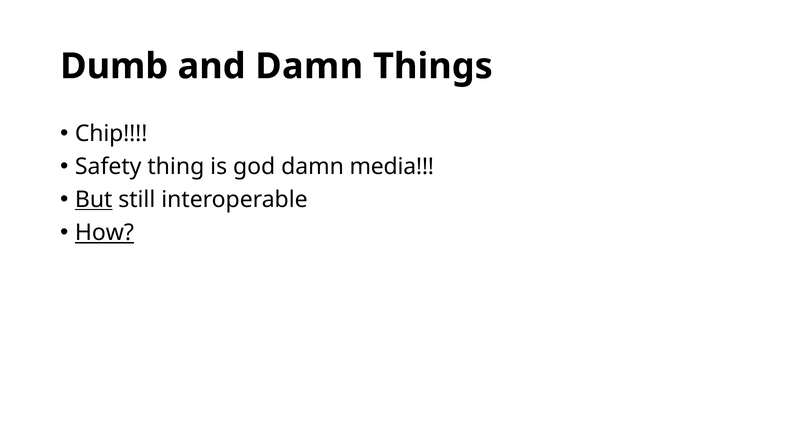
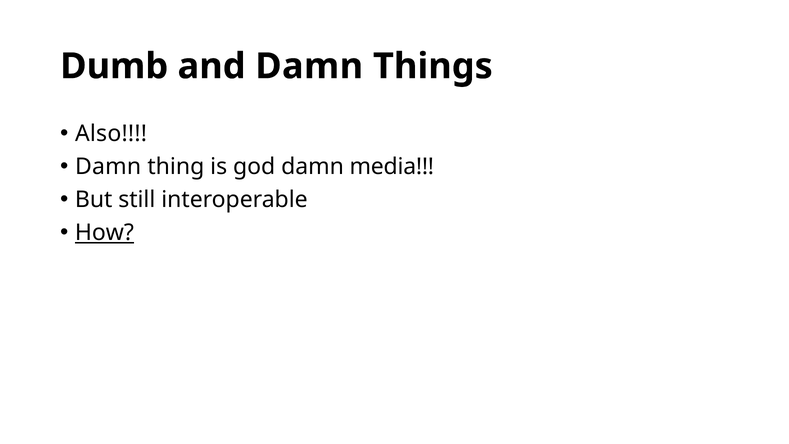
Chip: Chip -> Also (111, 133)
Safety: Safety -> Damn (108, 166)
But underline: present -> none (94, 200)
